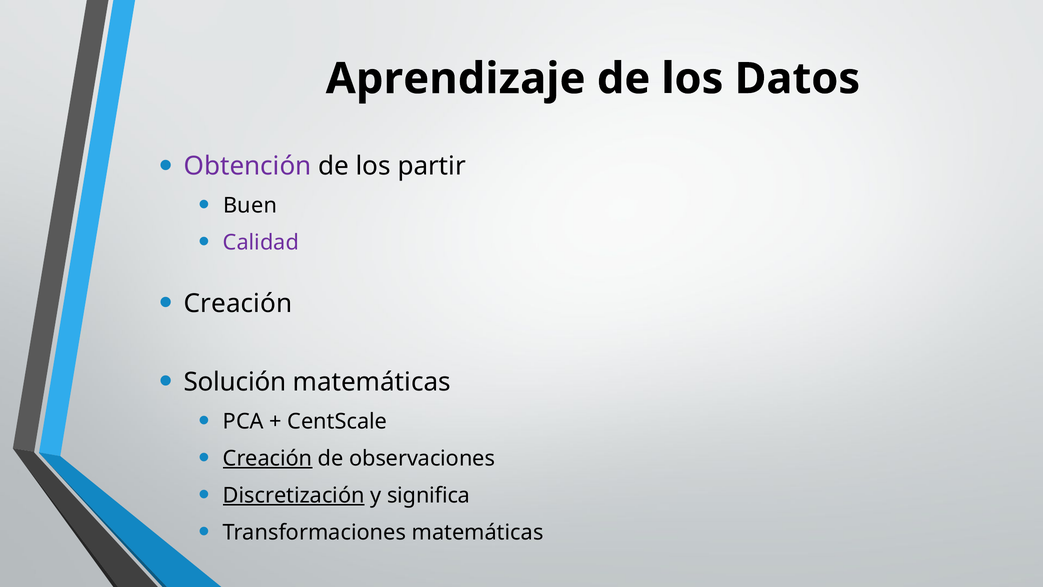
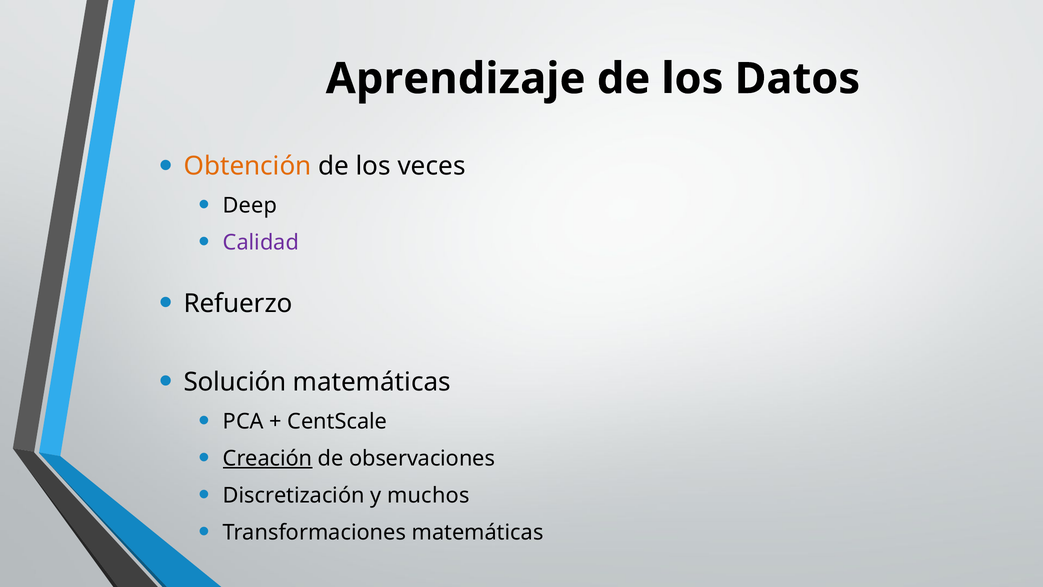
Obtención colour: purple -> orange (248, 166)
partir: partir -> veces (432, 166)
Buen: Buen -> Deep (250, 205)
Creación: Creación -> Refuerzo (238, 303)
Discretización underline: present -> none (294, 495)
significa: significa -> muchos (428, 495)
